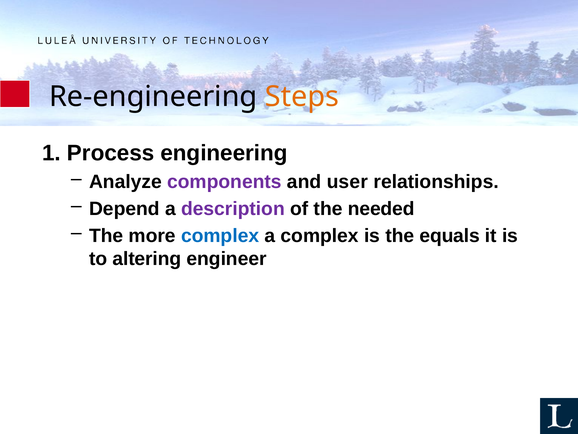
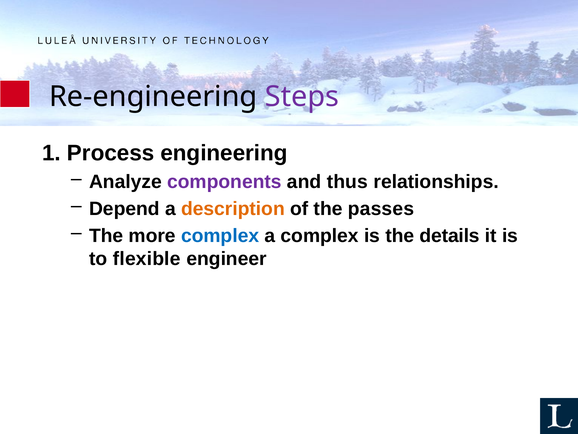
Steps colour: orange -> purple (302, 96)
user: user -> thus (347, 182)
description colour: purple -> orange (233, 208)
needed: needed -> passes (381, 208)
equals: equals -> details (450, 235)
altering: altering -> flexible (147, 259)
